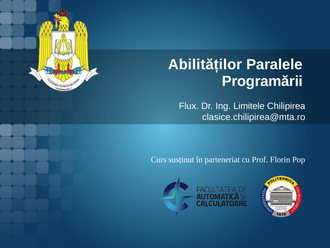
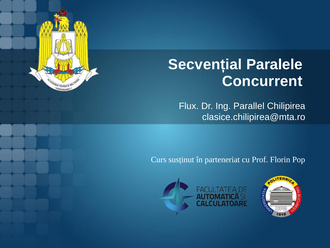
Abilităților: Abilităților -> Secvențial (205, 64)
Programării: Programării -> Concurrent (262, 81)
Limitele: Limitele -> Parallel (249, 106)
